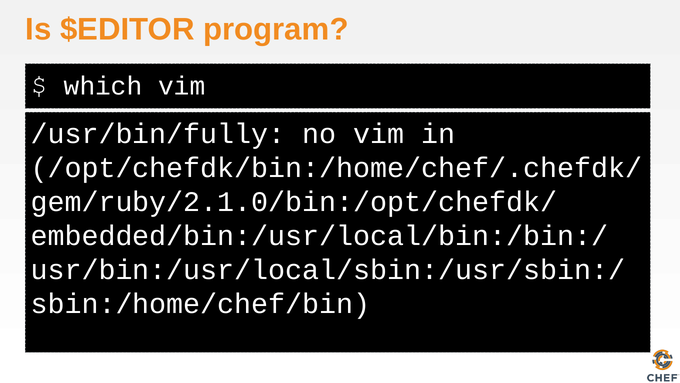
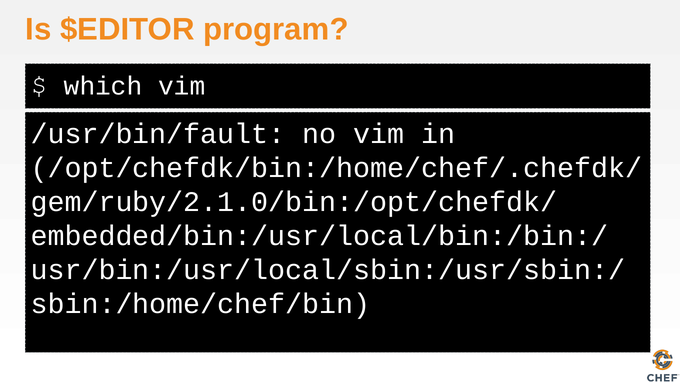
/usr/bin/fully: /usr/bin/fully -> /usr/bin/fault (158, 134)
